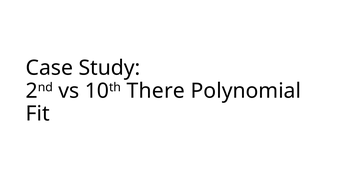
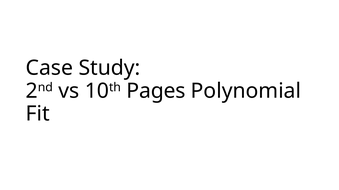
There: There -> Pages (156, 91)
